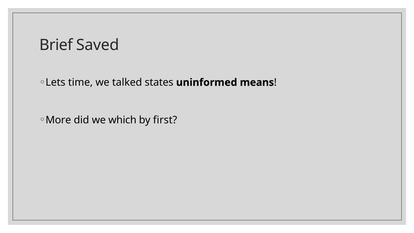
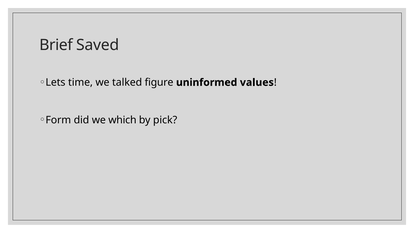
states: states -> figure (159, 82)
means: means -> values (257, 82)
More: More -> Form (58, 120)
first: first -> pick (165, 120)
